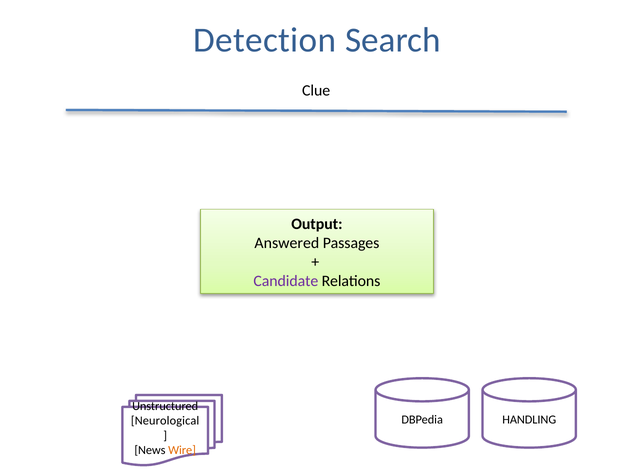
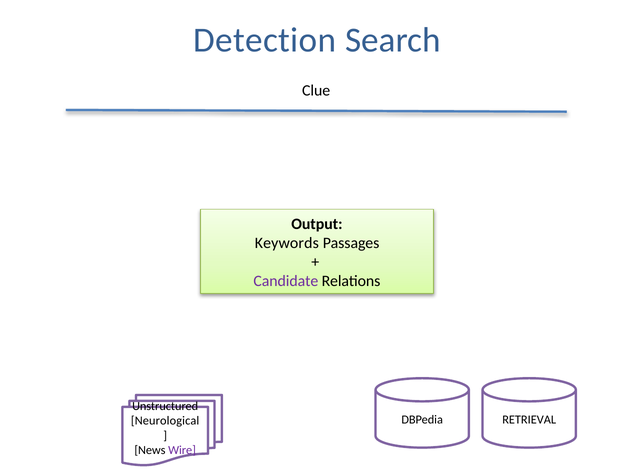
Answered: Answered -> Keywords (287, 243)
HANDLING: HANDLING -> RETRIEVAL (529, 420)
Wire colour: orange -> purple (182, 451)
